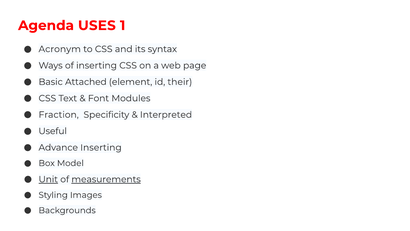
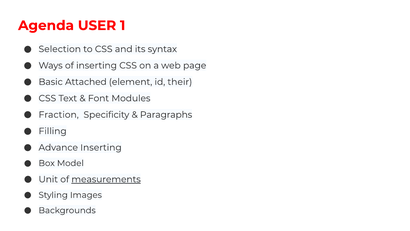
USES: USES -> USER (97, 25)
Acronym: Acronym -> Selection (60, 49)
Interpreted: Interpreted -> Paragraphs (166, 115)
Useful: Useful -> Filling (53, 131)
Unit underline: present -> none (48, 179)
